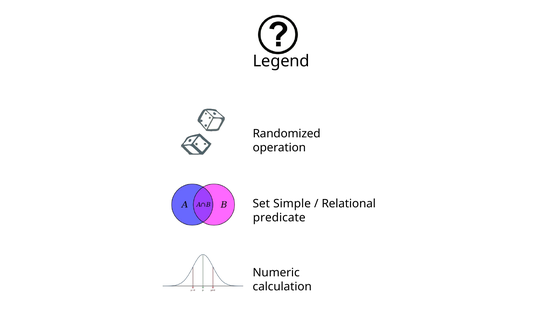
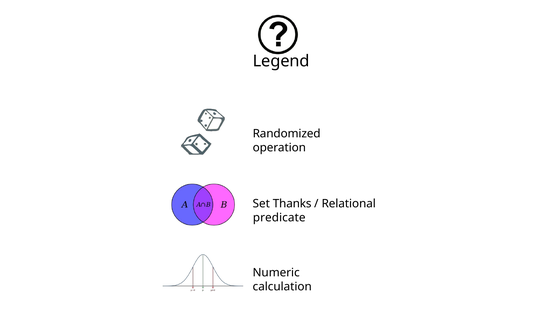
Simple: Simple -> Thanks (292, 204)
